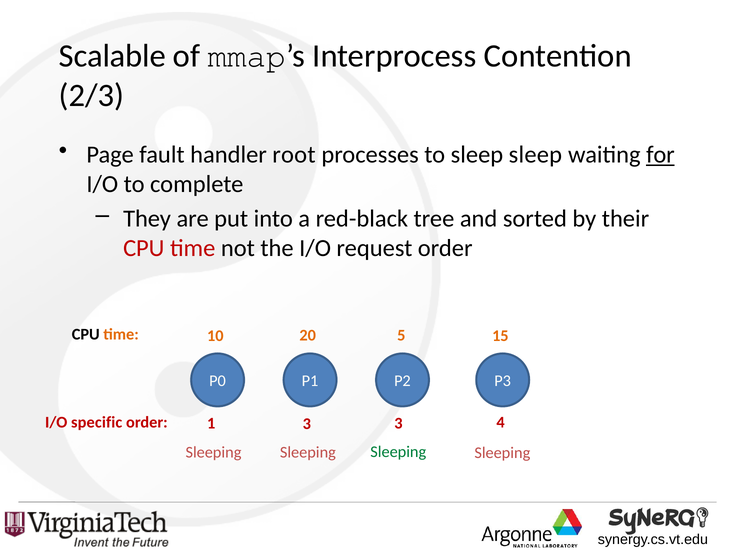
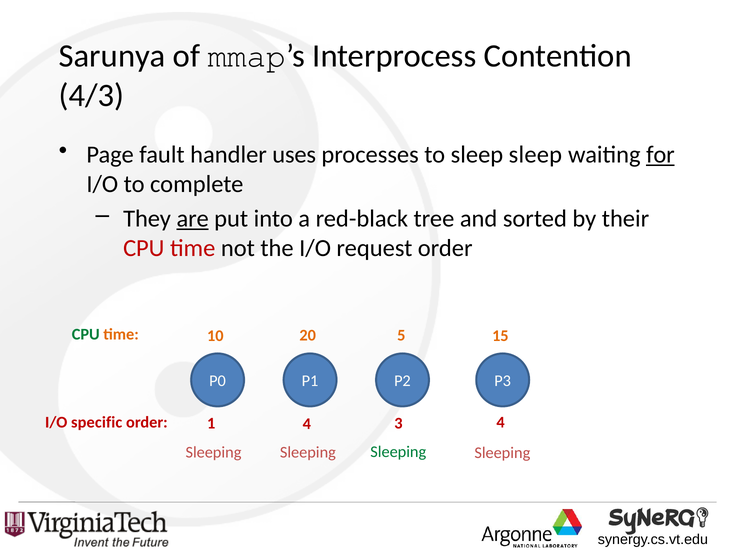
Scalable: Scalable -> Sarunya (112, 56)
2/3: 2/3 -> 4/3 (92, 95)
root: root -> uses (294, 155)
are underline: none -> present (193, 219)
CPU colour: black -> green (86, 334)
1 3: 3 -> 4 (307, 424)
